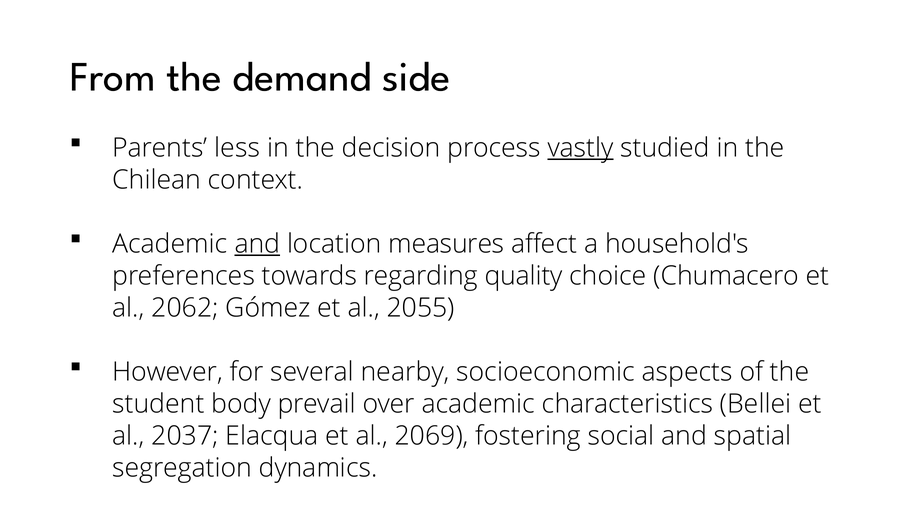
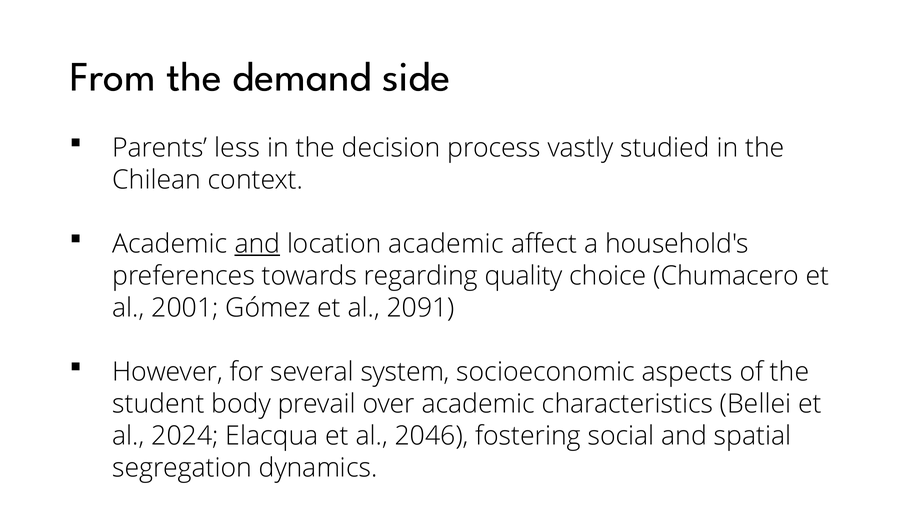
vastly underline: present -> none (581, 148)
location measures: measures -> academic (446, 244)
2062: 2062 -> 2001 (185, 308)
2055: 2055 -> 2091 (421, 308)
nearby: nearby -> system (405, 372)
2037: 2037 -> 2024 (185, 436)
2069: 2069 -> 2046 (432, 436)
